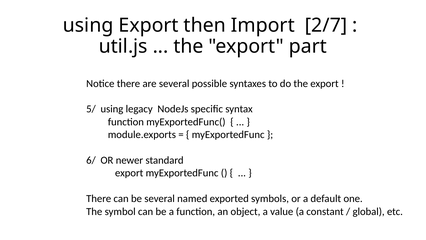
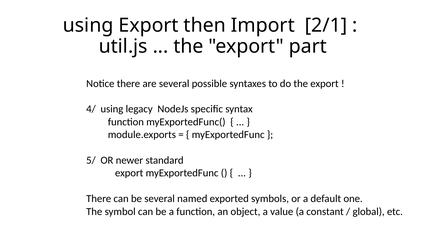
2/7: 2/7 -> 2/1 (326, 25)
5/: 5/ -> 4/ (91, 109)
6/: 6/ -> 5/ (91, 160)
